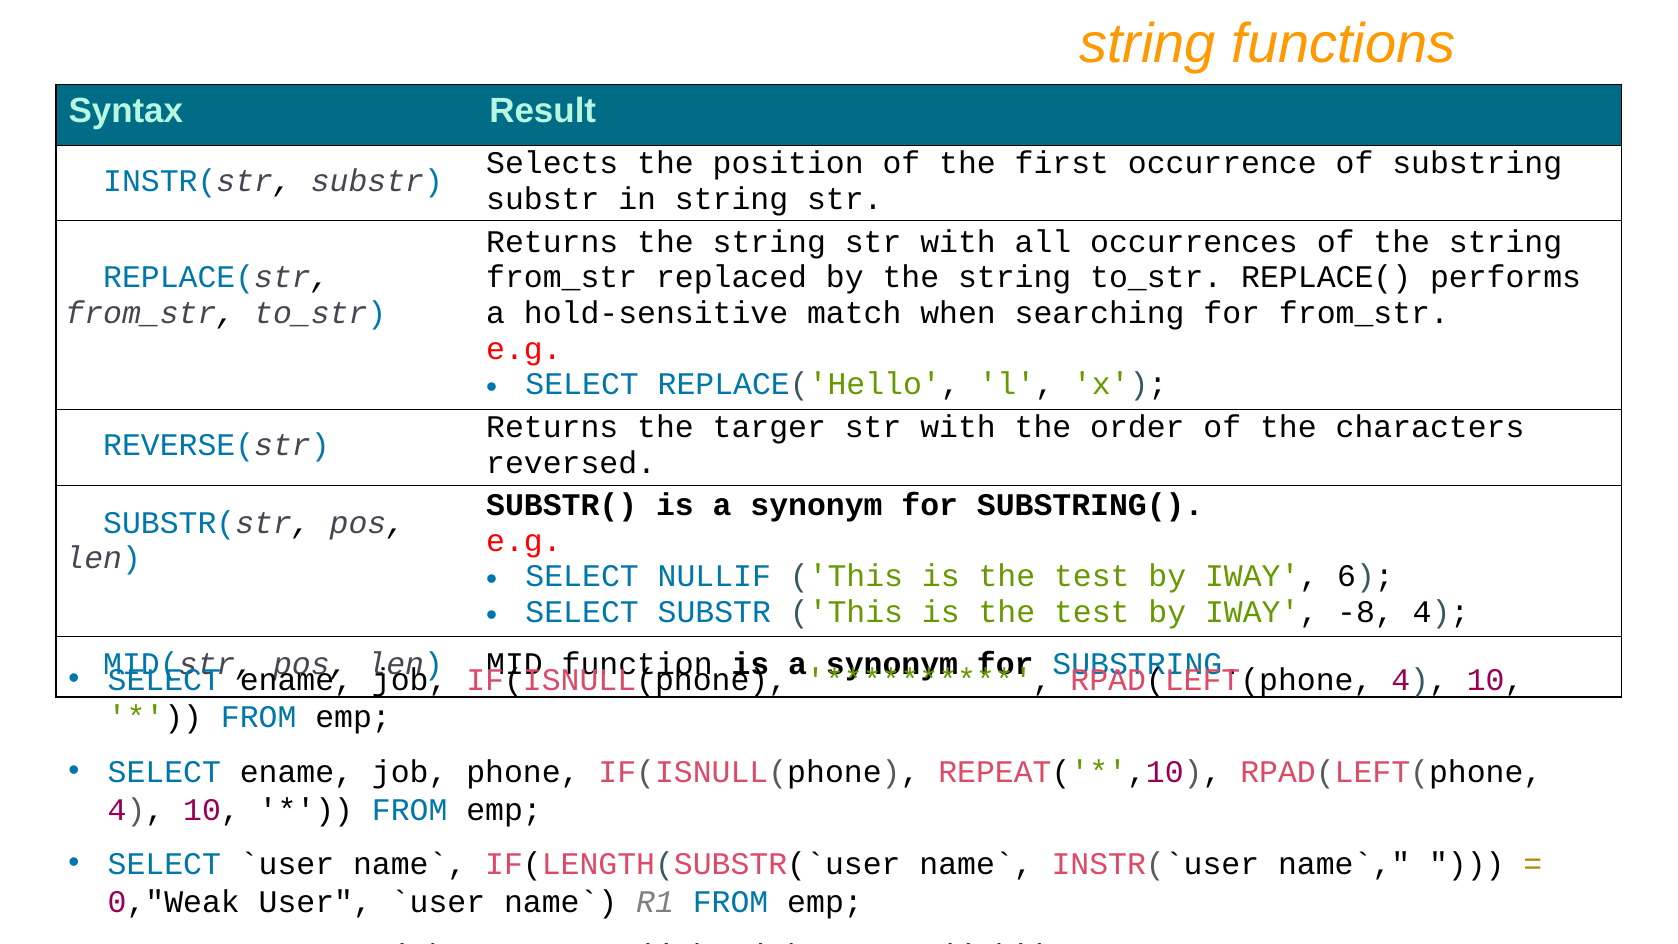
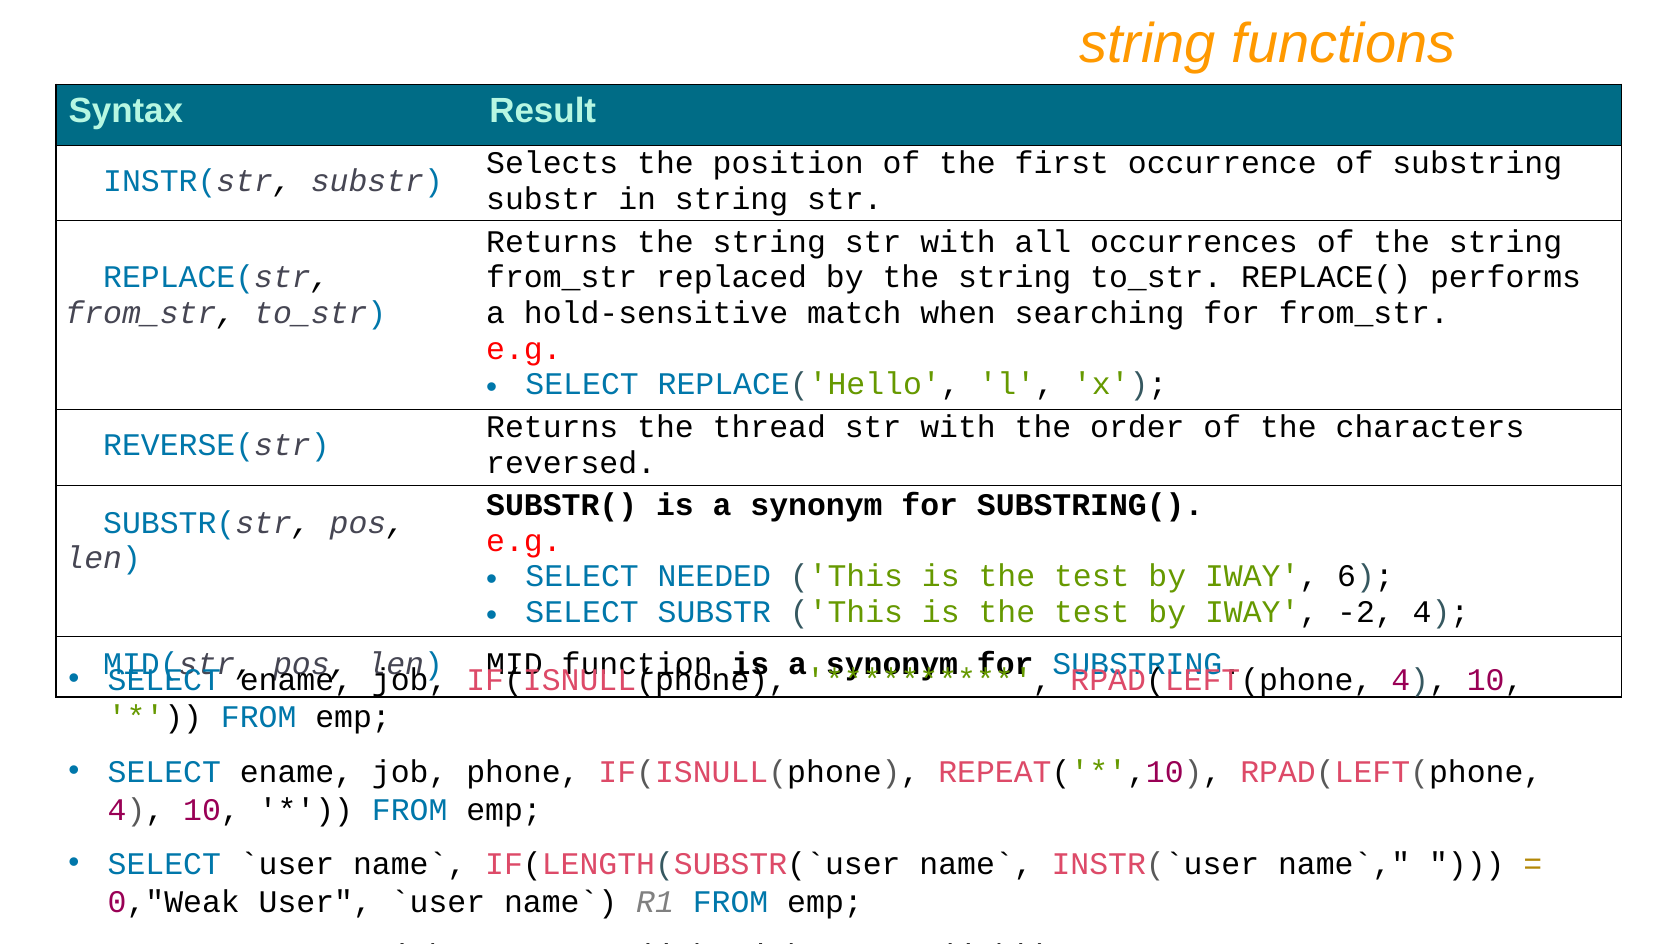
targer: targer -> thread (769, 427)
NULLIF: NULLIF -> NEEDED (714, 576)
-8: -8 -> -2 (1366, 612)
